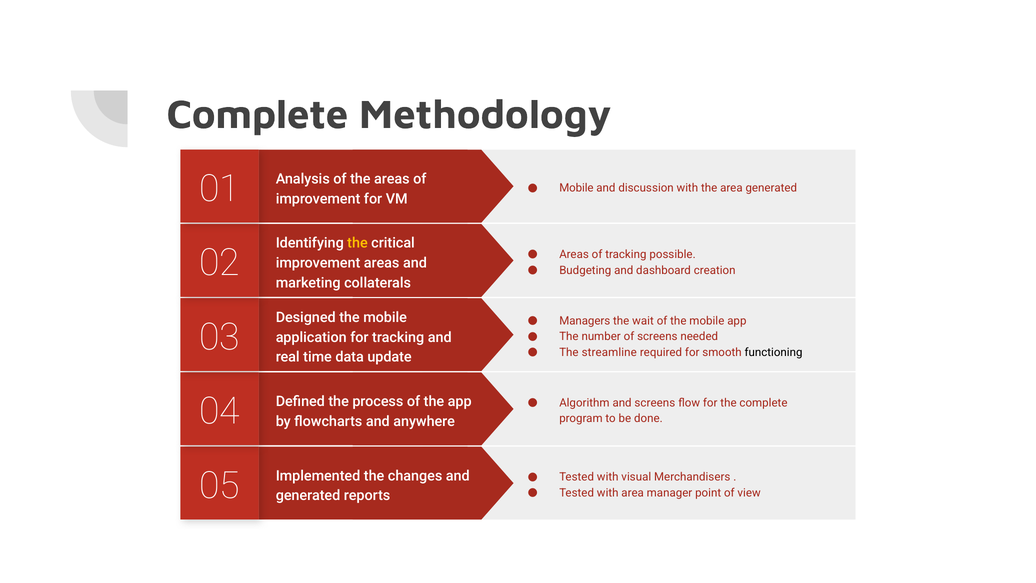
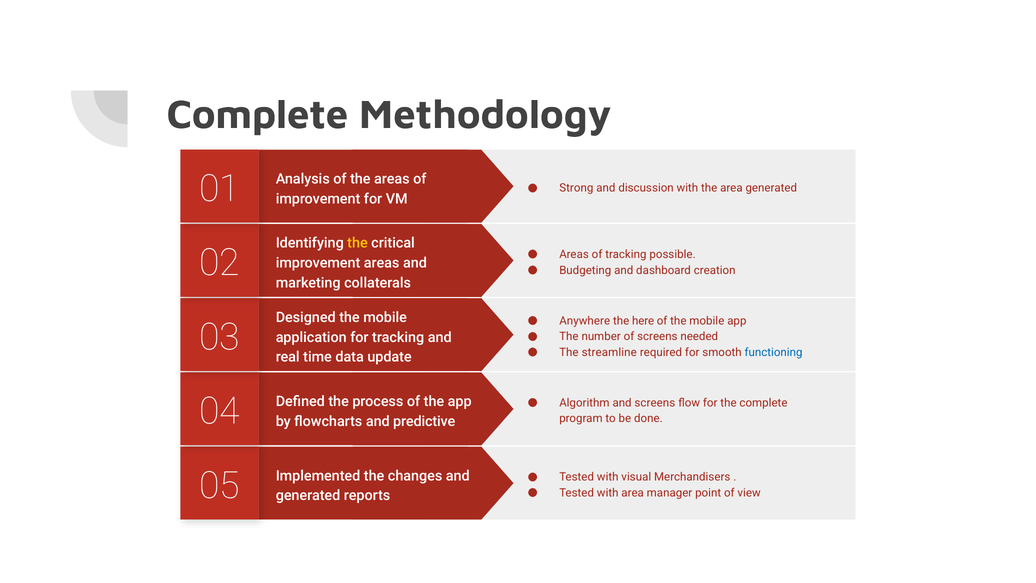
Mobile: Mobile -> Strong (576, 188)
Managers: Managers -> Anywhere (585, 321)
wait: wait -> here (643, 321)
functioning colour: black -> blue (773, 352)
anywhere: anywhere -> predictive (424, 421)
